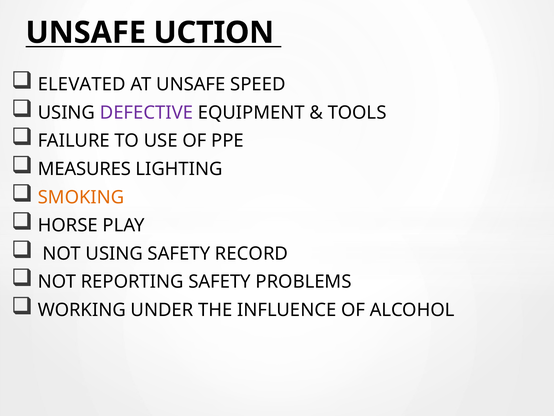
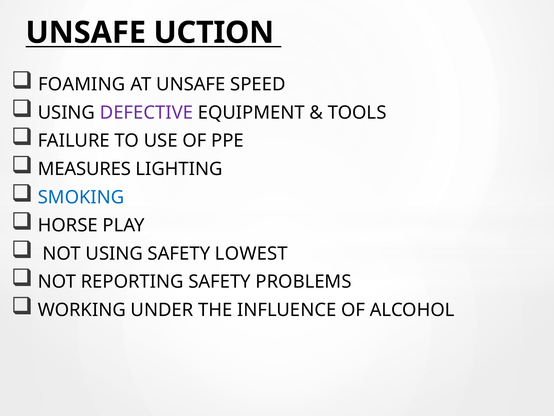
ELEVATED: ELEVATED -> FOAMING (82, 84)
SMOKING colour: orange -> blue (81, 197)
RECORD: RECORD -> LOWEST (251, 253)
